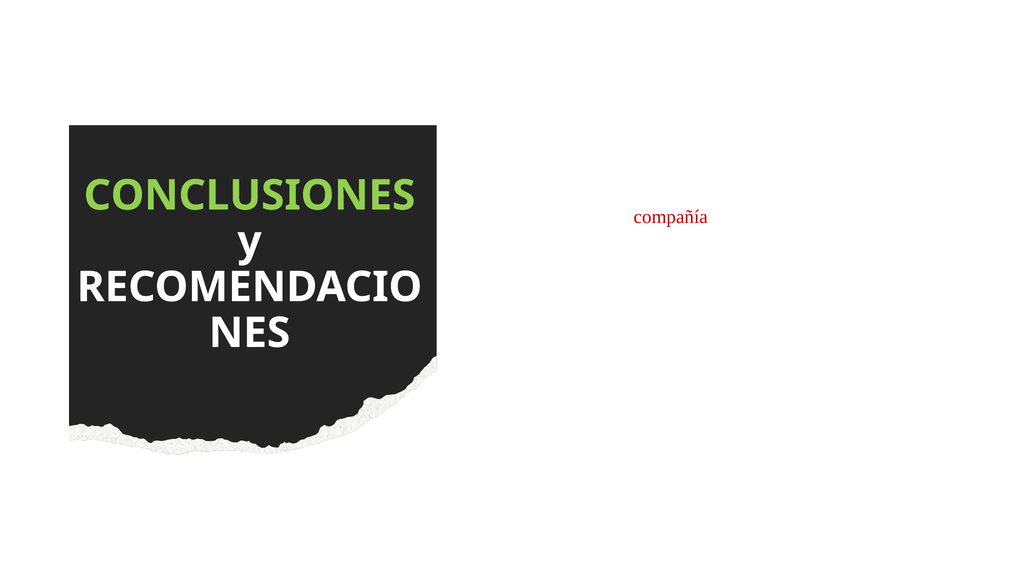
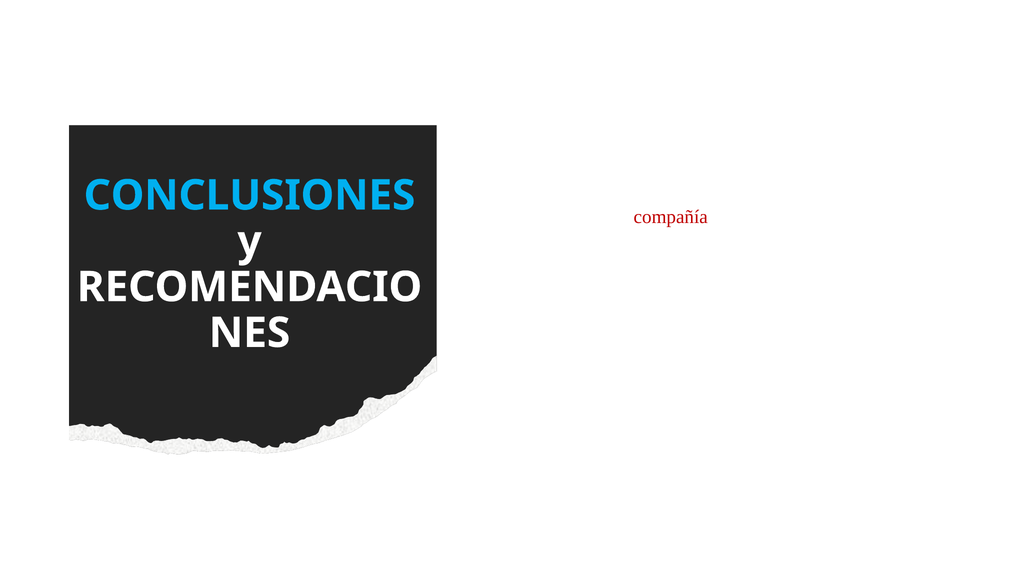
CONCLUSIONES colour: light green -> light blue (250, 195)
